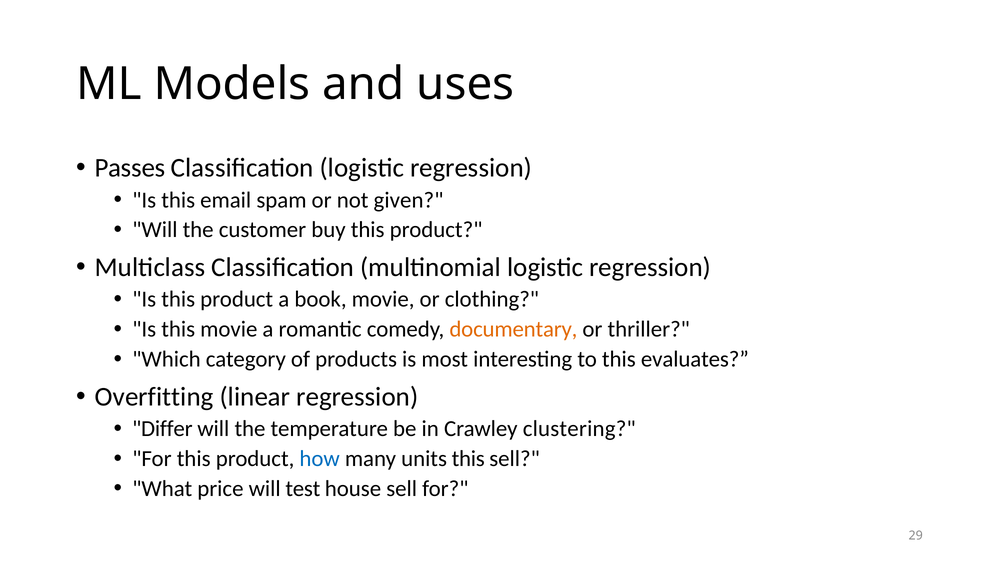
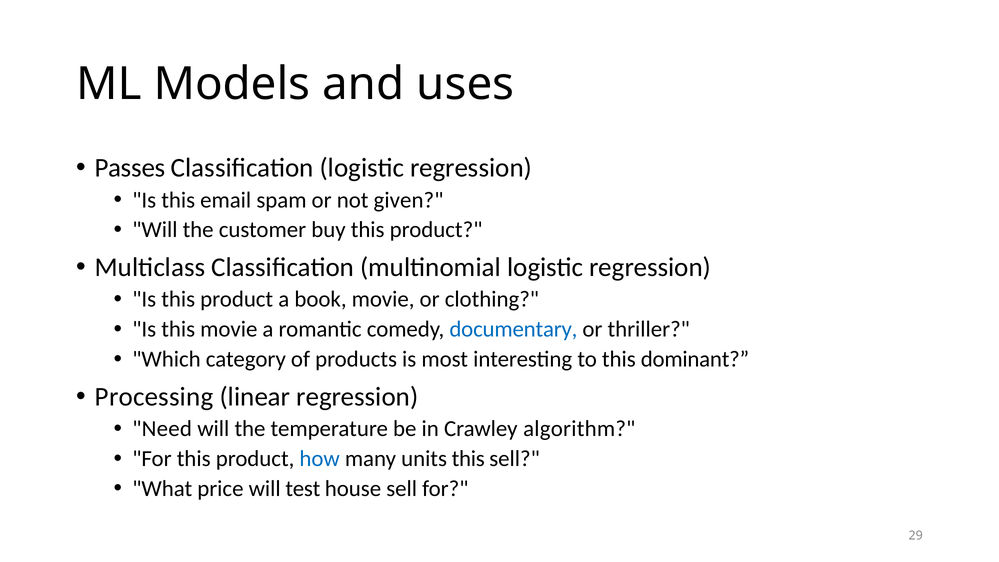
documentary colour: orange -> blue (513, 329)
evaluates: evaluates -> dominant (695, 359)
Overfitting: Overfitting -> Processing (154, 397)
Differ: Differ -> Need (162, 429)
clustering: clustering -> algorithm (579, 429)
